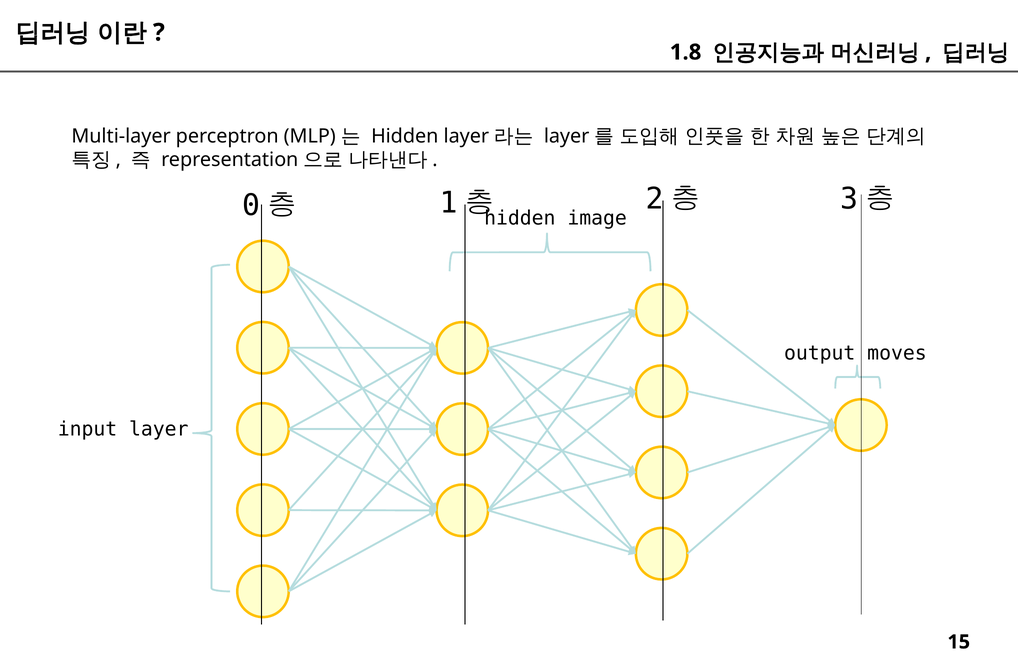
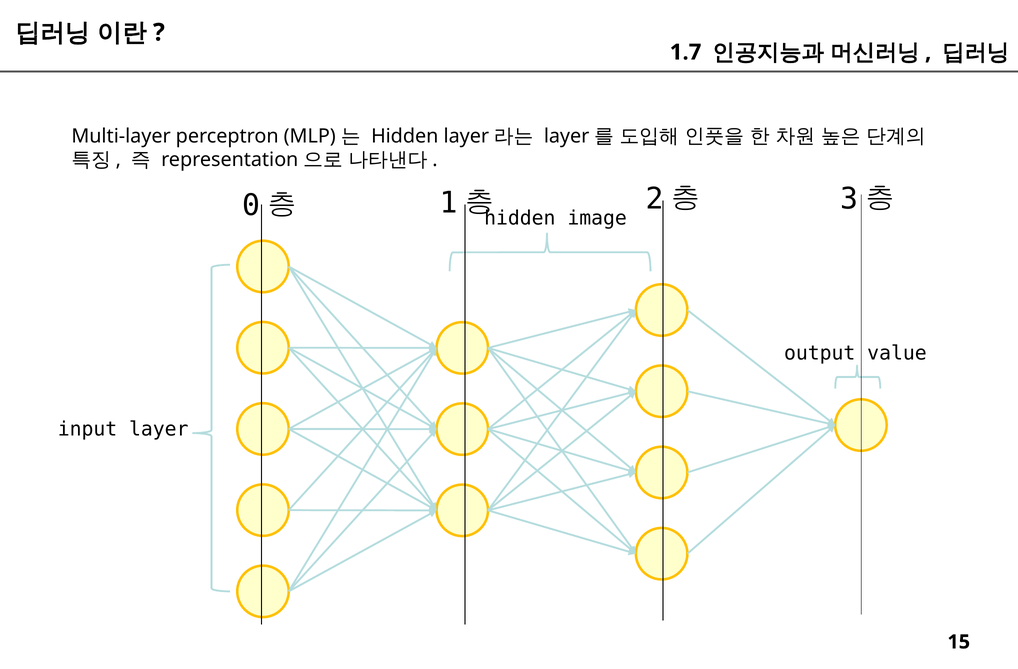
1.8: 1.8 -> 1.7 (686, 52)
moves: moves -> value (897, 353)
